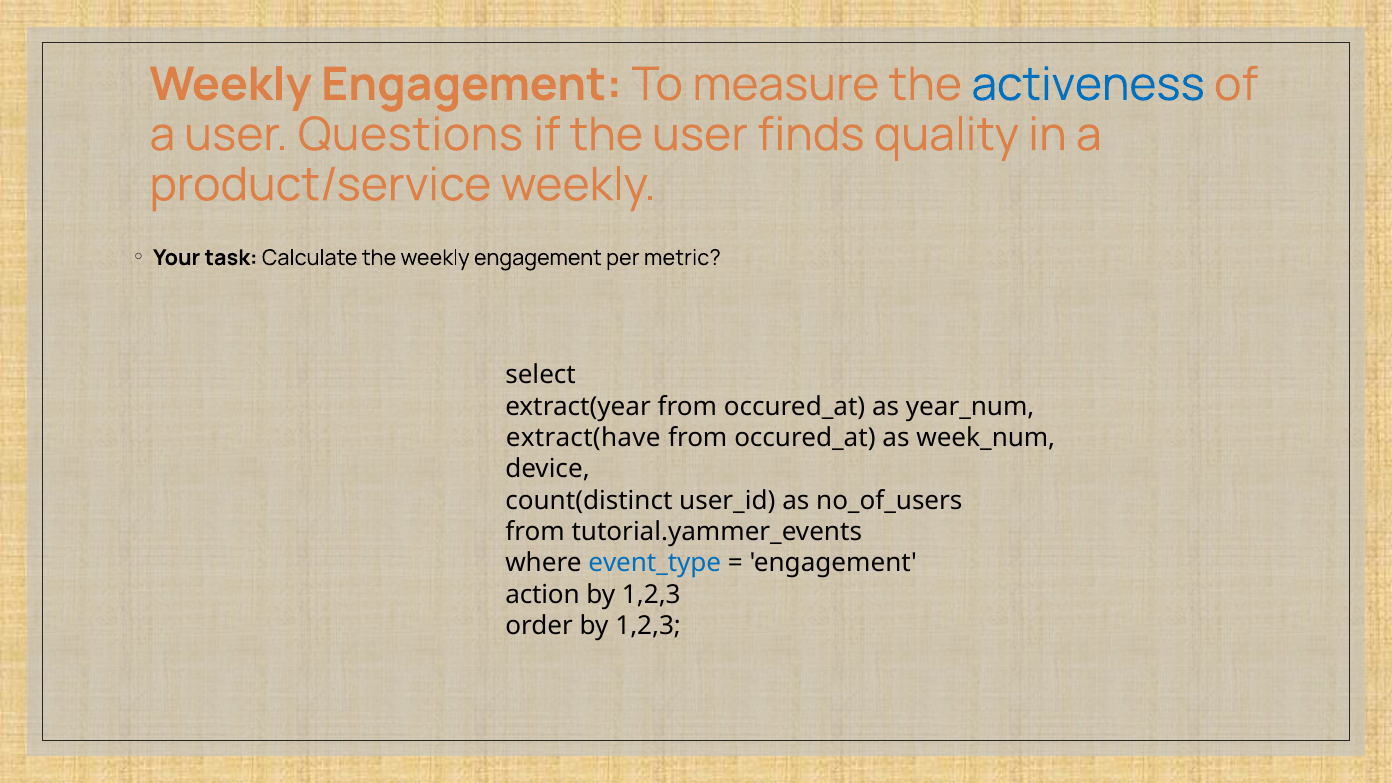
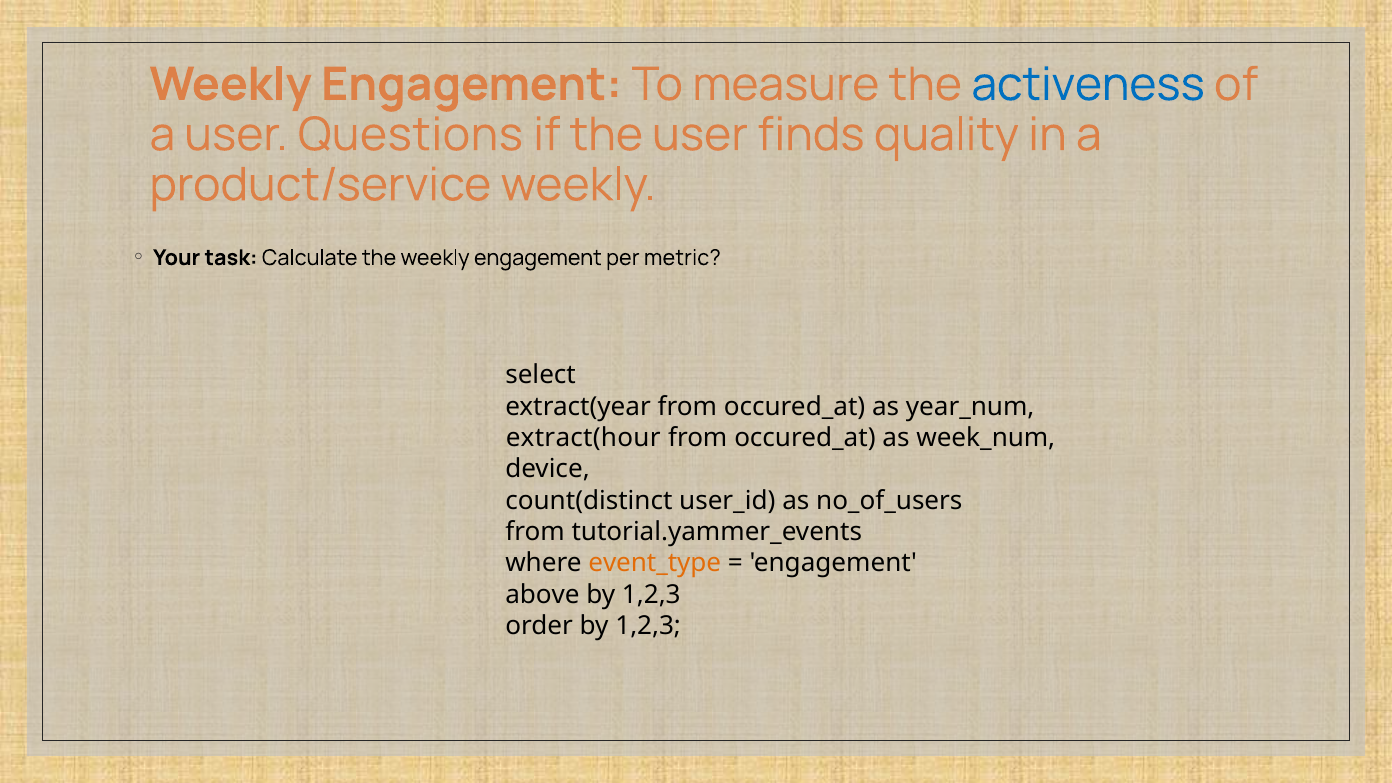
extract(have: extract(have -> extract(hour (583, 438)
event_type colour: blue -> orange (655, 563)
action: action -> above (542, 595)
